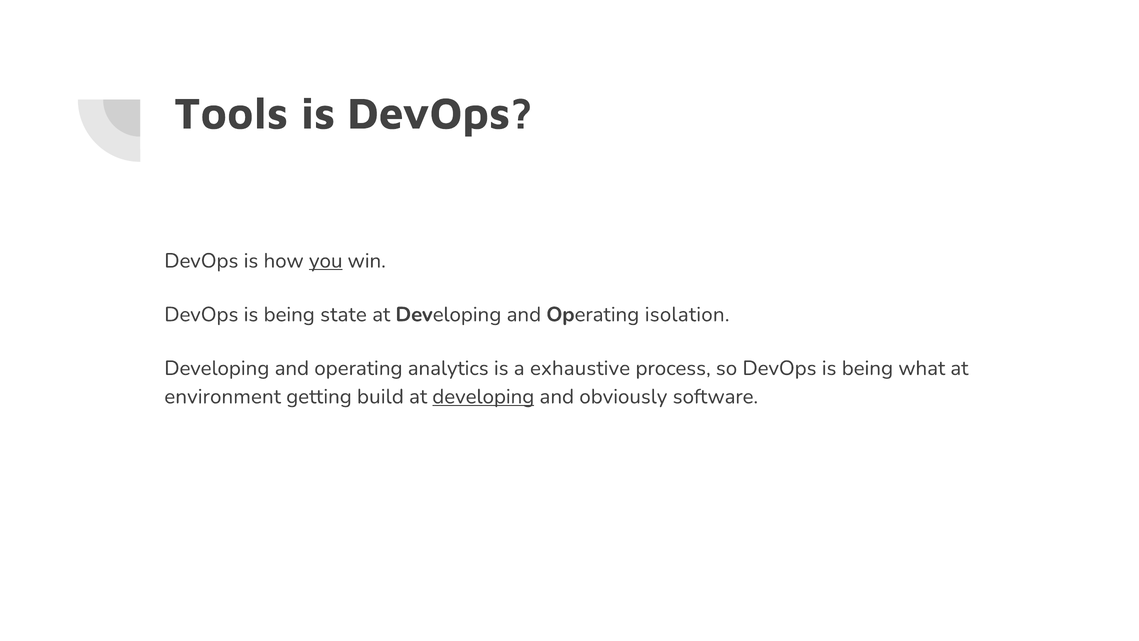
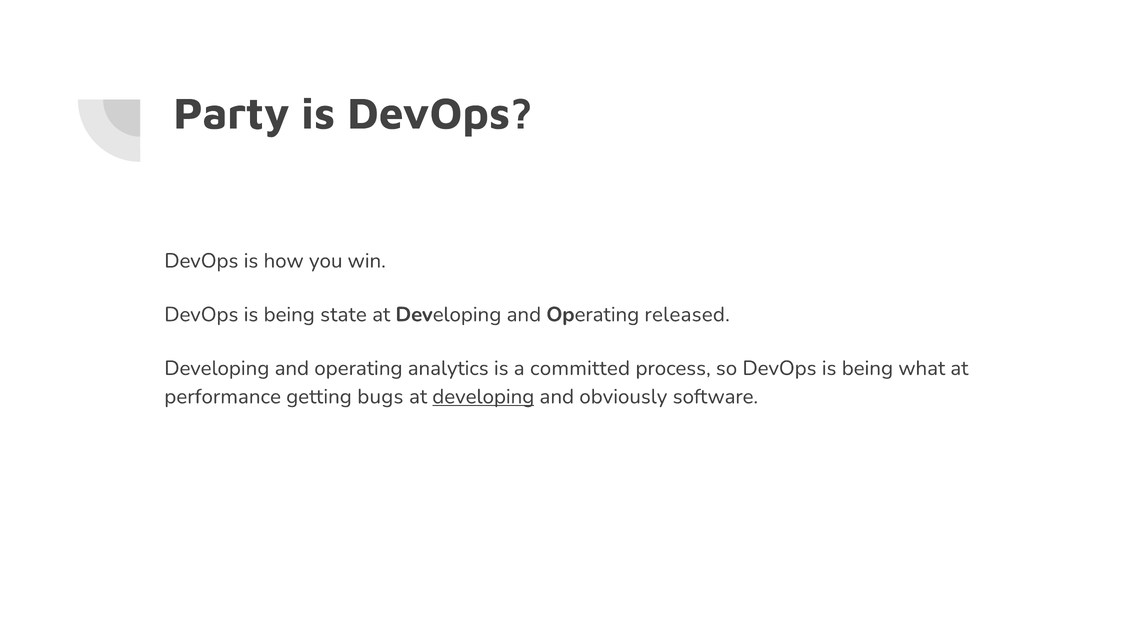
Tools: Tools -> Party (232, 114)
you underline: present -> none (326, 261)
isolation: isolation -> released (687, 314)
exhaustive: exhaustive -> committed (580, 368)
environment: environment -> performance (223, 396)
build: build -> bugs (380, 396)
